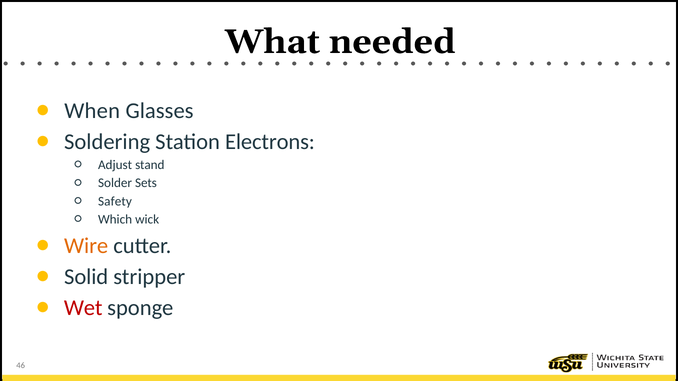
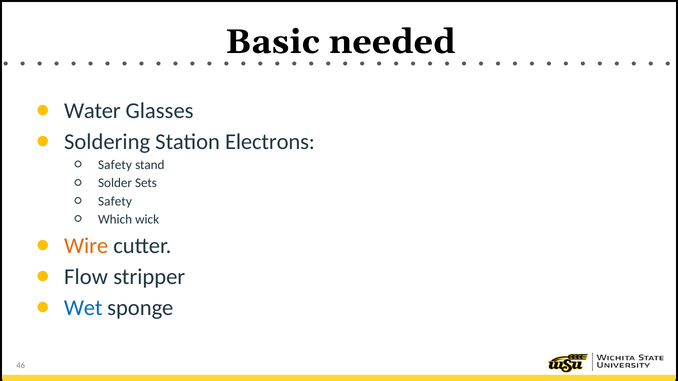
What: What -> Basic (273, 42)
When: When -> Water (92, 111)
Adjust: Adjust -> Safety (115, 165)
Solid: Solid -> Flow (86, 277)
Wet colour: red -> blue (83, 308)
